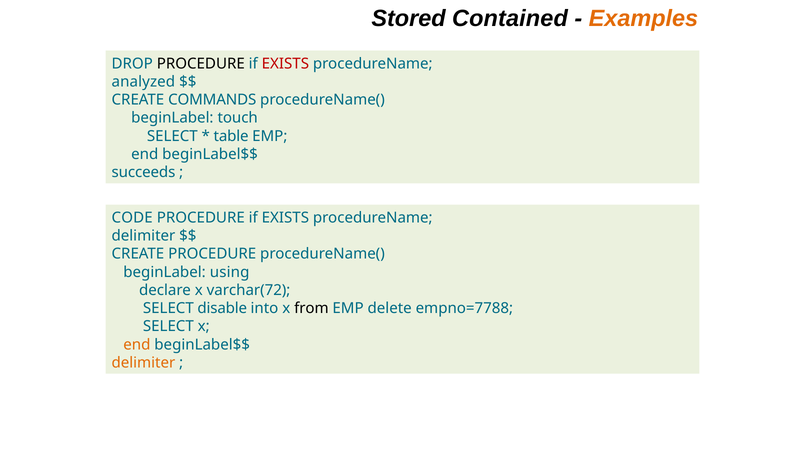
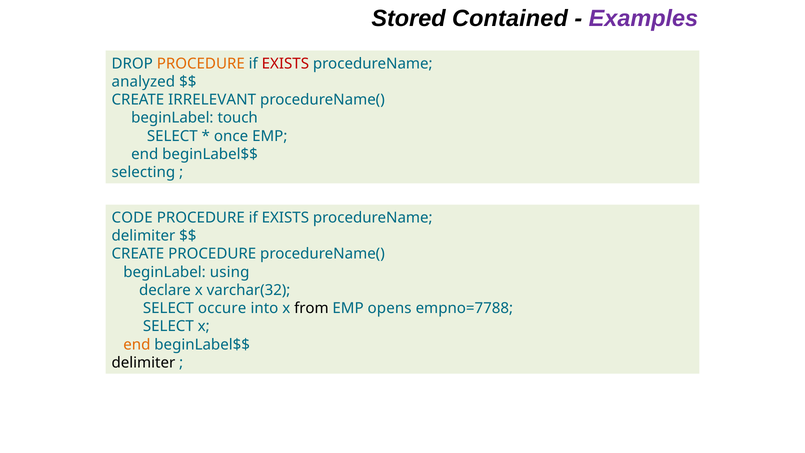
Examples colour: orange -> purple (643, 19)
PROCEDURE colour: black -> orange (201, 64)
COMMANDS: COMMANDS -> IRRELEVANT (212, 100)
table: table -> once (231, 136)
succeeds: succeeds -> selecting (143, 172)
varchar(72: varchar(72 -> varchar(32 (249, 290)
disable: disable -> occure (222, 308)
delete: delete -> opens (390, 308)
delimiter colour: orange -> black (143, 363)
